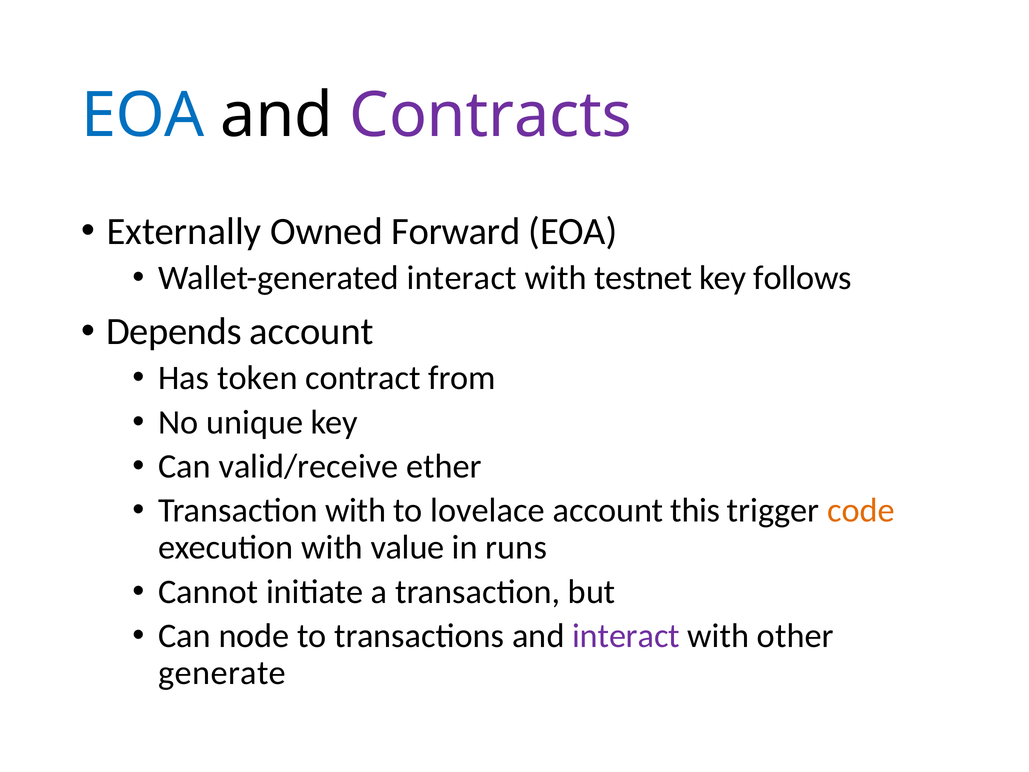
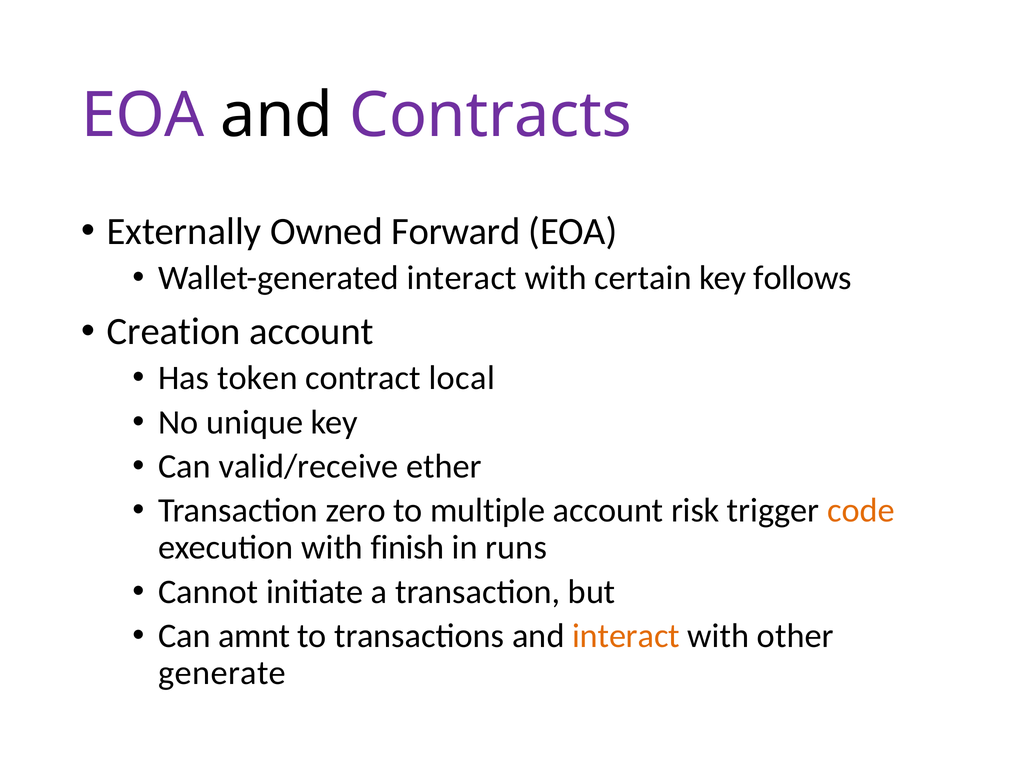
EOA colour: blue -> purple (143, 115)
testnet: testnet -> certain (643, 278)
Depends: Depends -> Creation (174, 331)
from: from -> local (462, 378)
Transaction with: with -> zero (356, 510)
lovelace: lovelace -> multiple (488, 510)
this: this -> risk (695, 510)
value: value -> finish (407, 547)
node: node -> amnt (254, 636)
interact colour: purple -> orange (626, 636)
